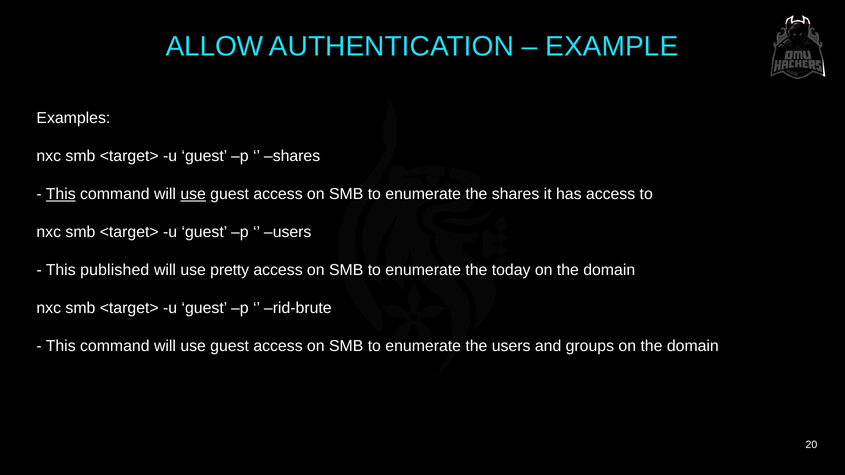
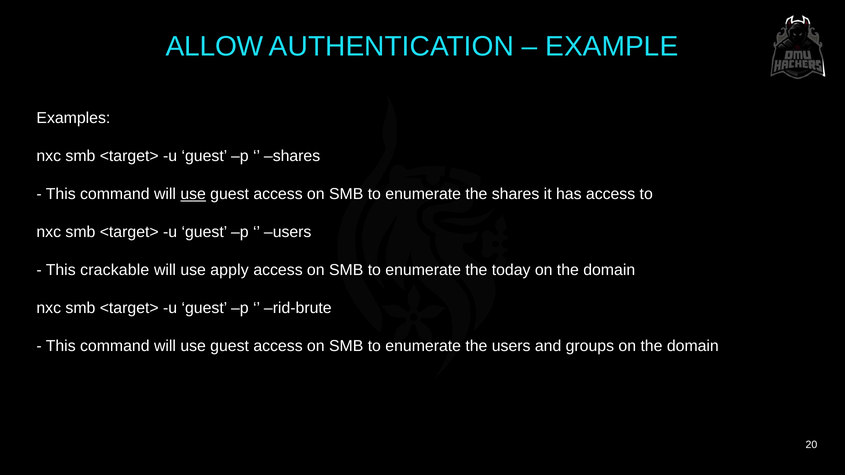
This underline: present -> none (61, 194)
published: published -> crackable (115, 270)
pretty: pretty -> apply (230, 270)
